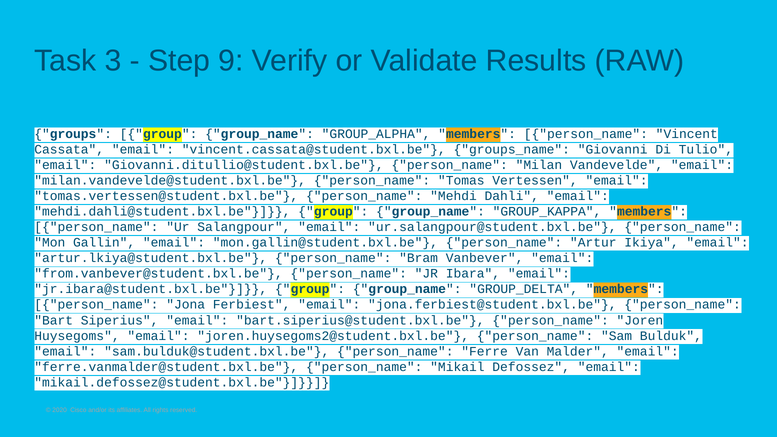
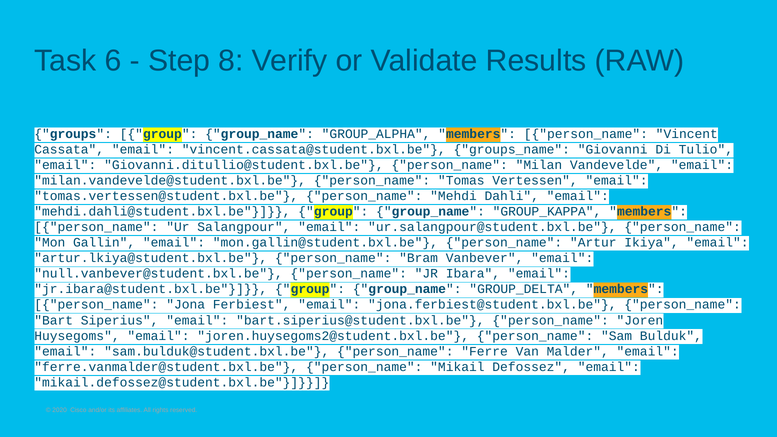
3: 3 -> 6 (113, 61)
9: 9 -> 8 (231, 61)
from.vanbever@student.bxl.be: from.vanbever@student.bxl.be -> null.vanbever@student.bxl.be (158, 274)
